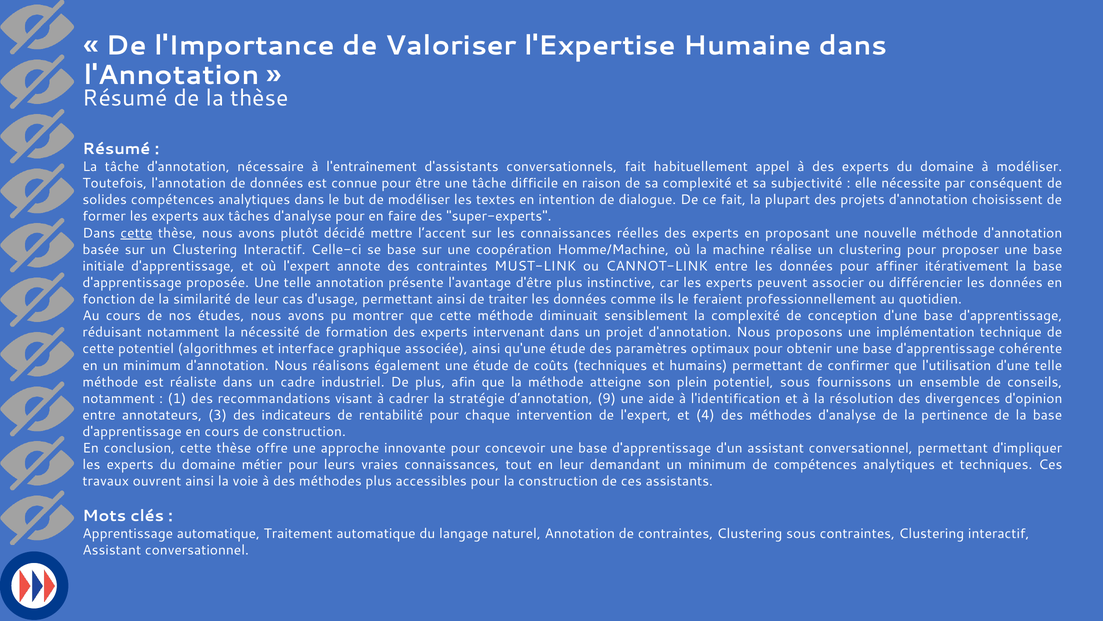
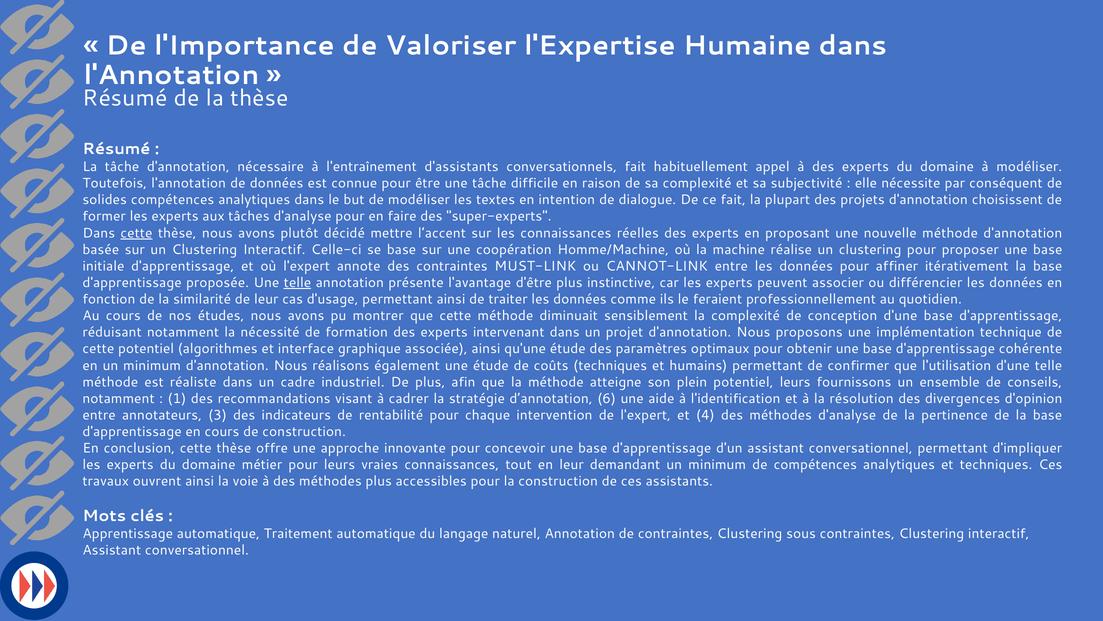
telle underline: none -> present (298, 282)
potentiel sous: sous -> leurs (795, 382)
9: 9 -> 6 (607, 398)
